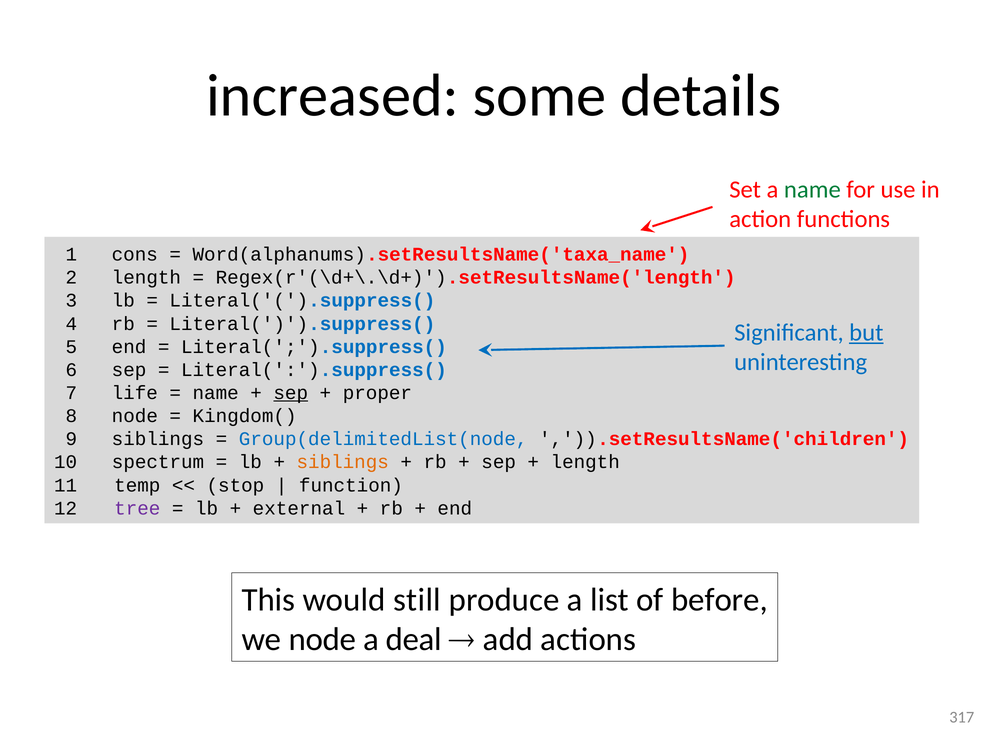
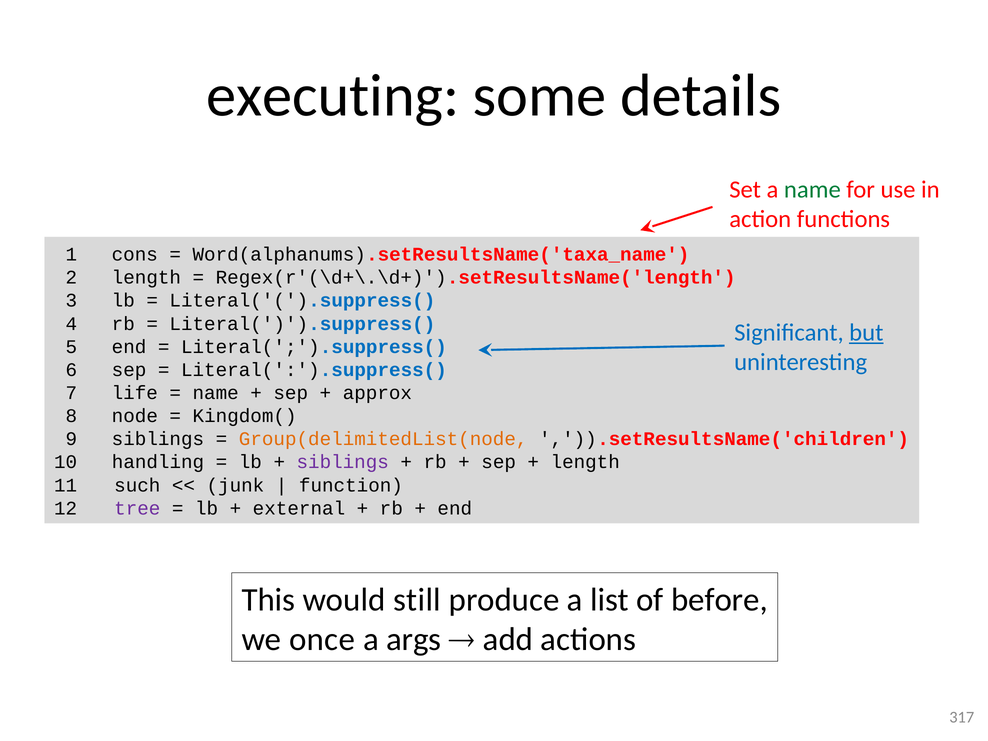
increased: increased -> executing (333, 96)
sep underline: present -> none (291, 393)
proper: proper -> approx (377, 393)
Group(delimitedList(node colour: blue -> orange (383, 439)
spectrum: spectrum -> handling (158, 462)
siblings colour: orange -> purple (343, 462)
temp: temp -> such (137, 485)
stop: stop -> junk (235, 485)
we node: node -> once (322, 639)
deal: deal -> args (414, 639)
